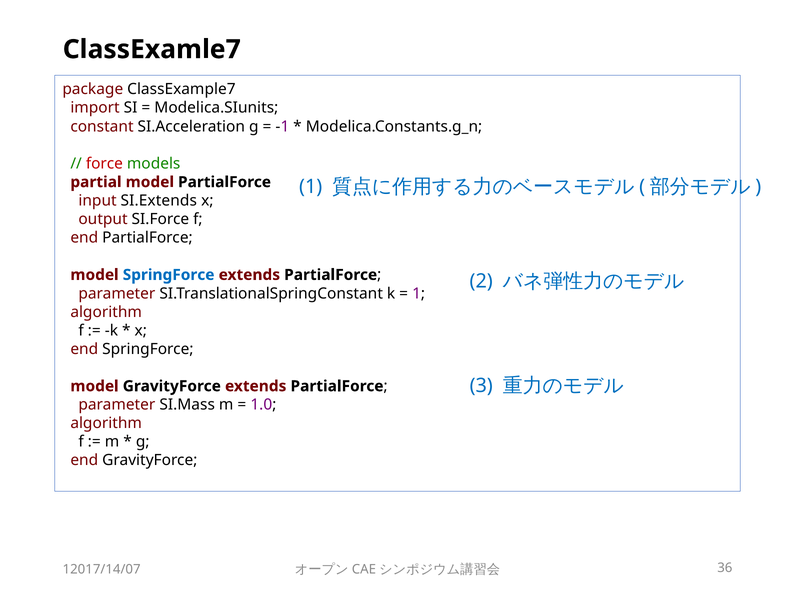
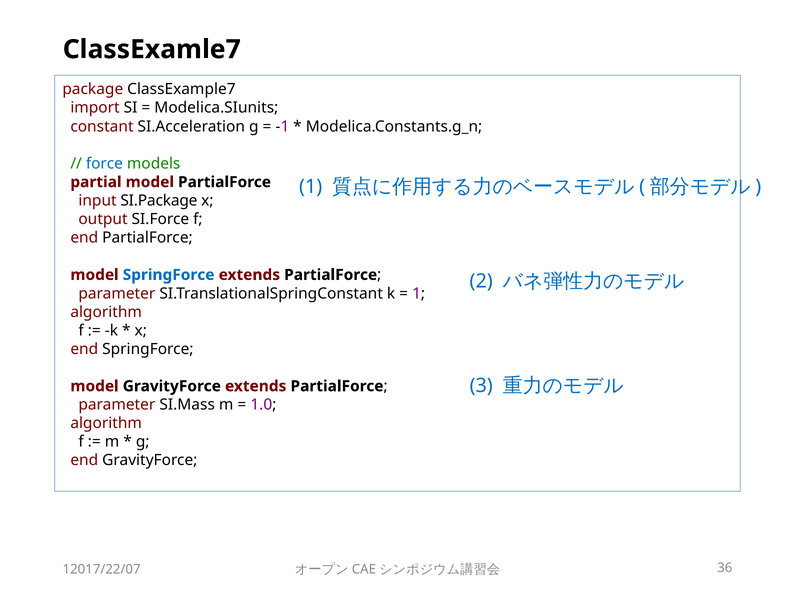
force colour: red -> blue (104, 164)
SI.Extends: SI.Extends -> SI.Package (159, 201)
12017/14/07: 12017/14/07 -> 12017/22/07 (102, 569)
